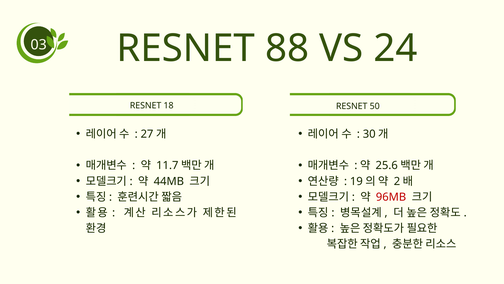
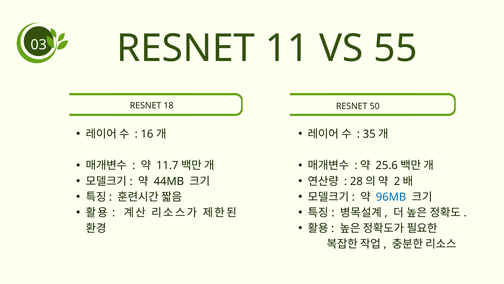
88: 88 -> 11 (287, 48)
24: 24 -> 55 (395, 48)
27: 27 -> 16 (147, 134)
30: 30 -> 35 (369, 134)
19: 19 -> 28 (356, 181)
96MB colour: red -> blue (391, 197)
